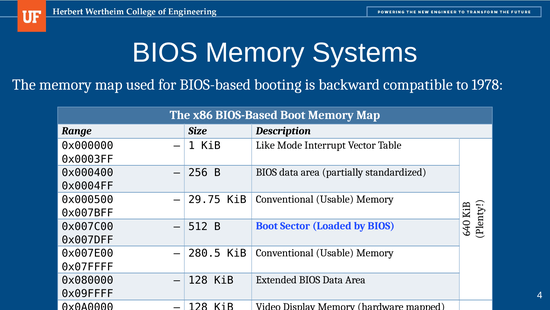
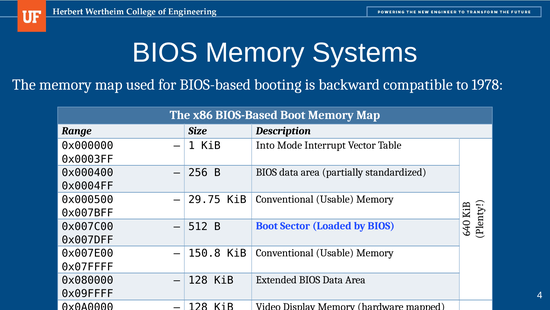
Like: Like -> Into (265, 145)
280.5: 280.5 -> 150.8 (204, 253)
